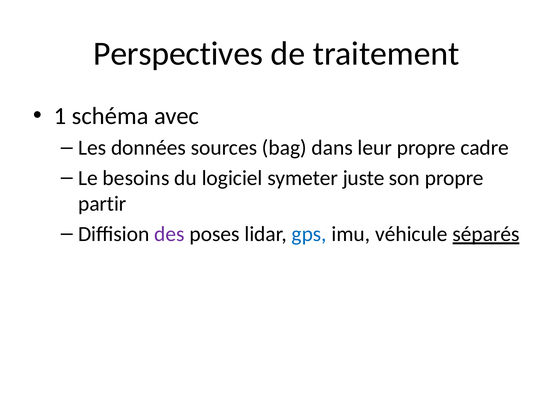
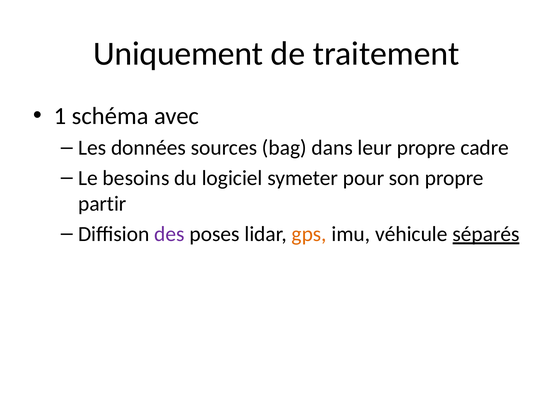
Perspectives: Perspectives -> Uniquement (178, 54)
juste: juste -> pour (364, 178)
gps colour: blue -> orange (309, 234)
